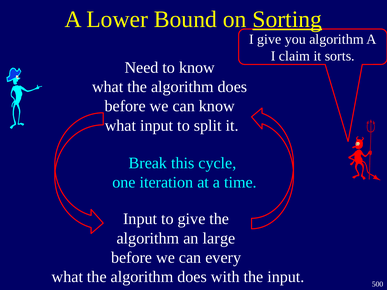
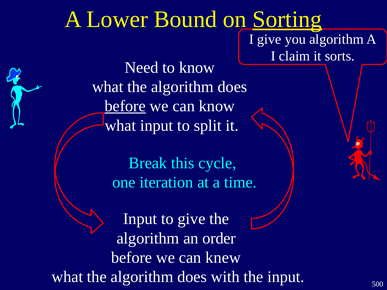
before underline: none -> present (125, 106)
large: large -> order (219, 238)
every: every -> knew (223, 258)
